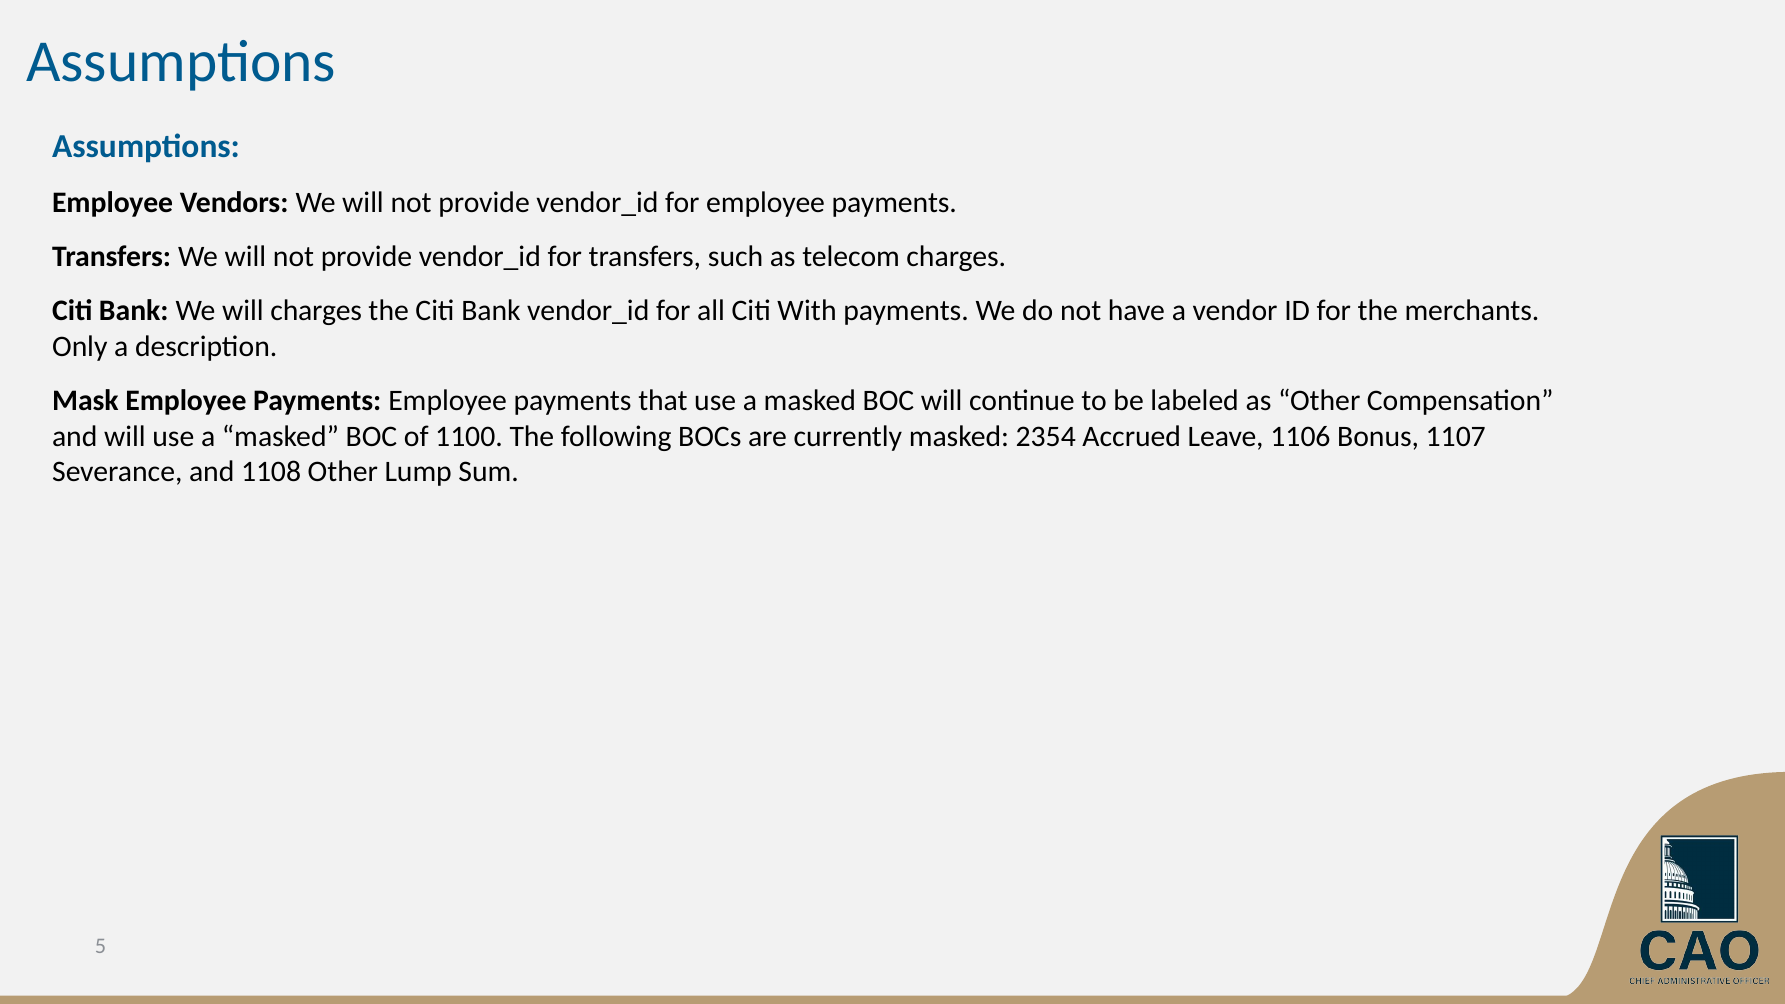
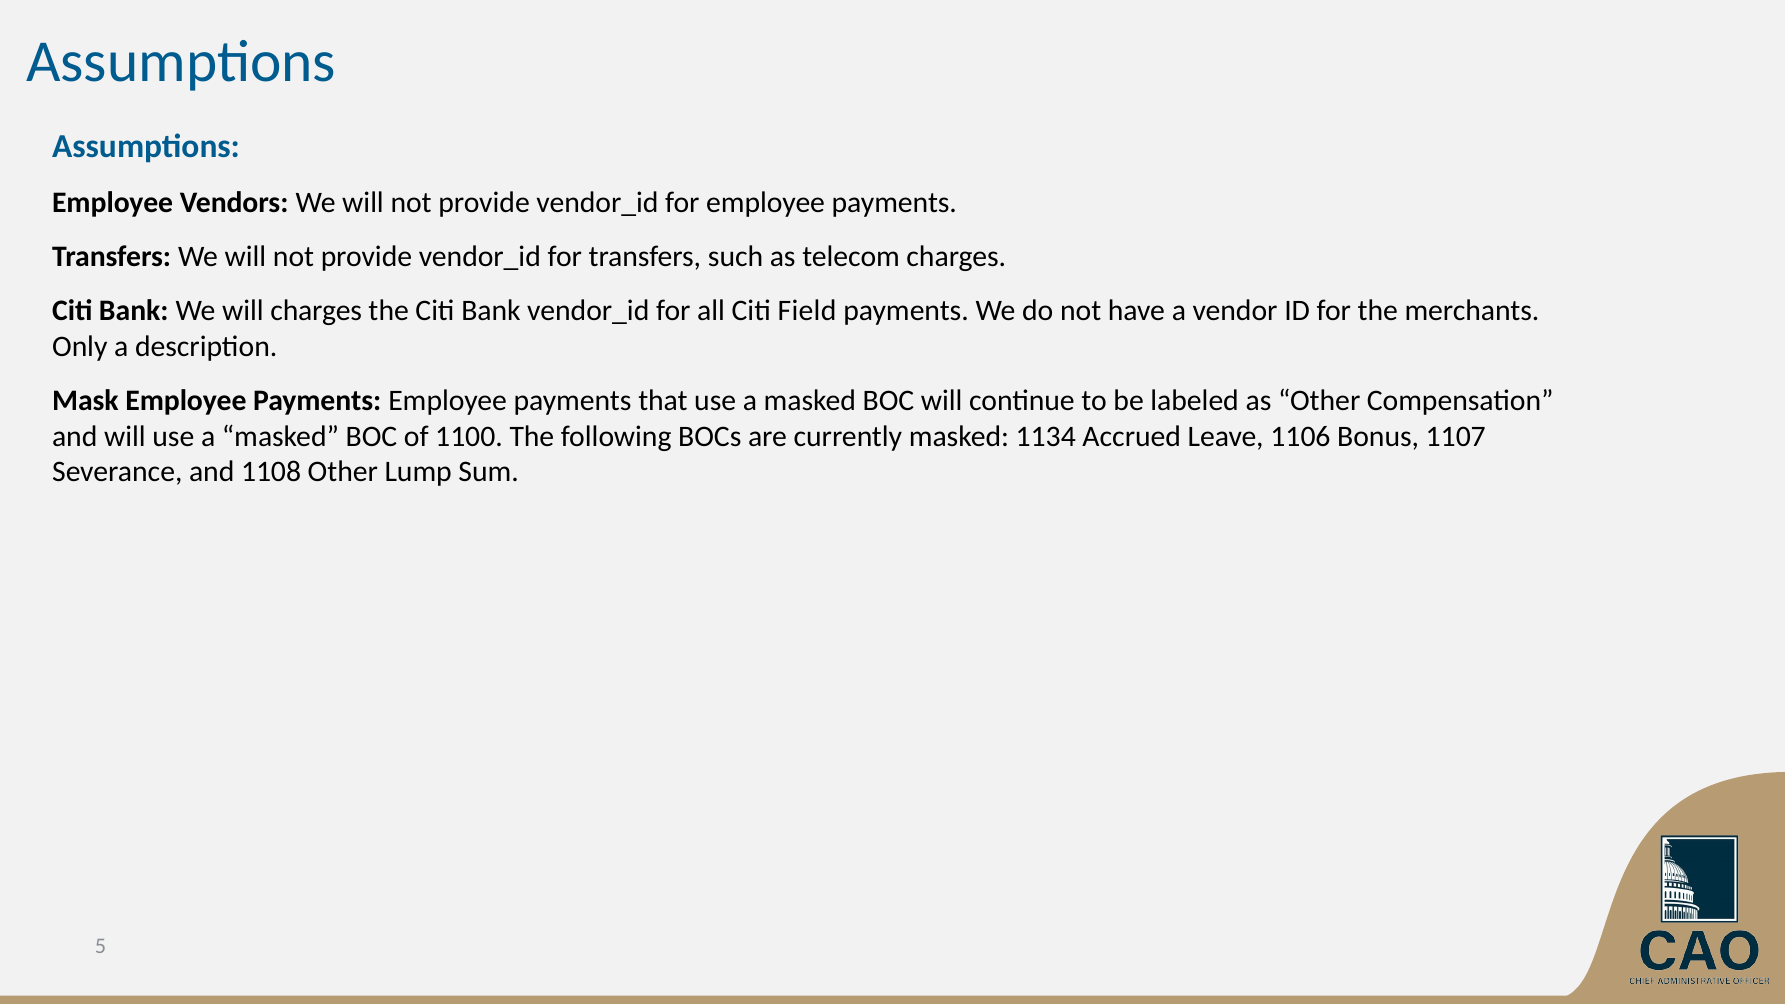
With: With -> Field (807, 311)
2354: 2354 -> 1134 (1046, 436)
